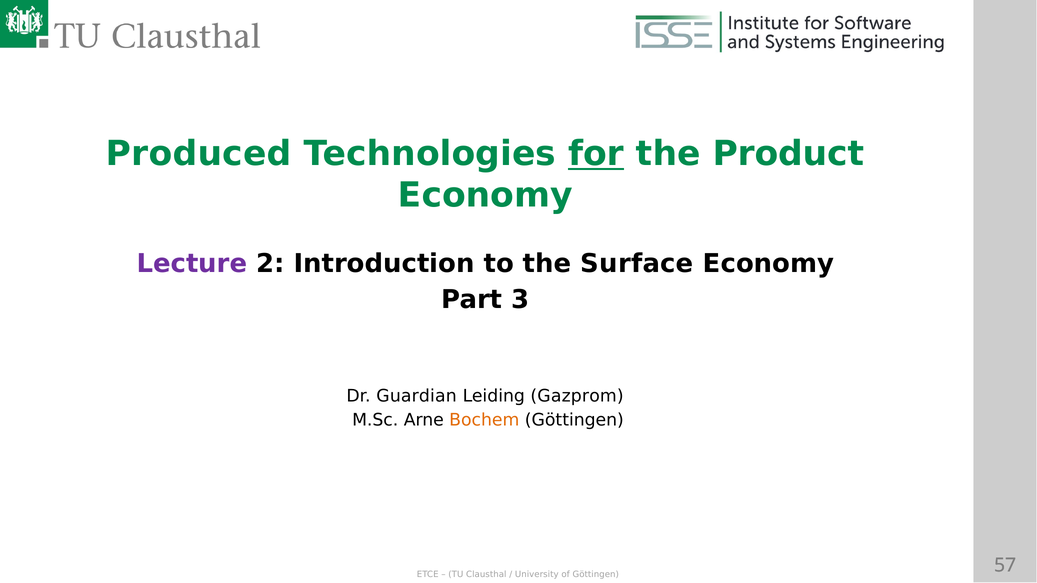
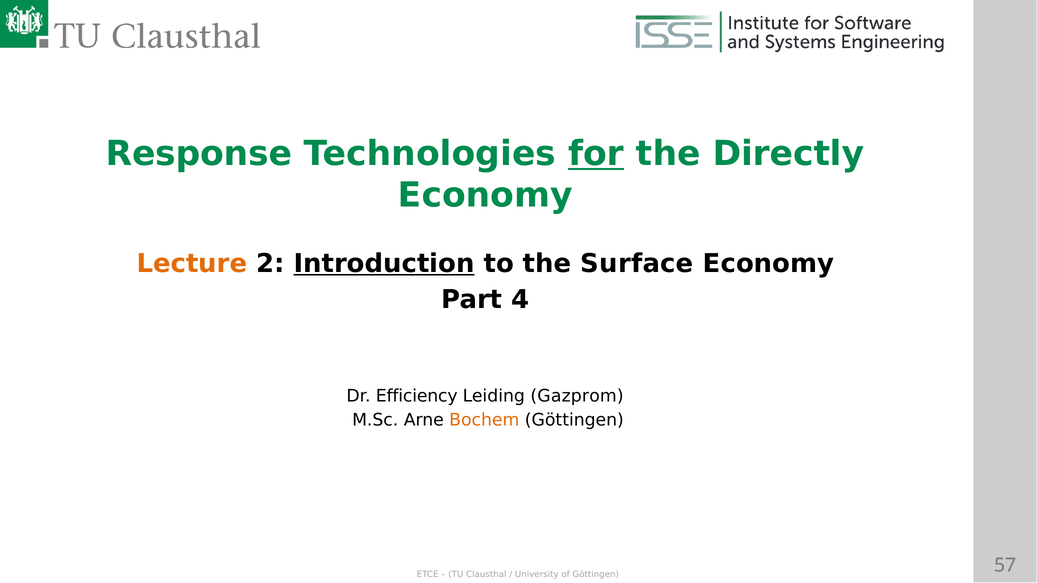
Produced: Produced -> Response (199, 154)
Product: Product -> Directly (788, 154)
Lecture colour: purple -> orange (192, 264)
Introduction underline: none -> present (384, 264)
3: 3 -> 4 (520, 300)
Guardian: Guardian -> Efficiency (417, 396)
